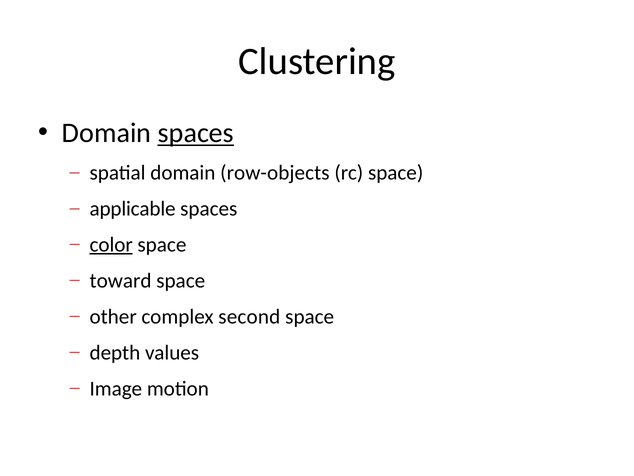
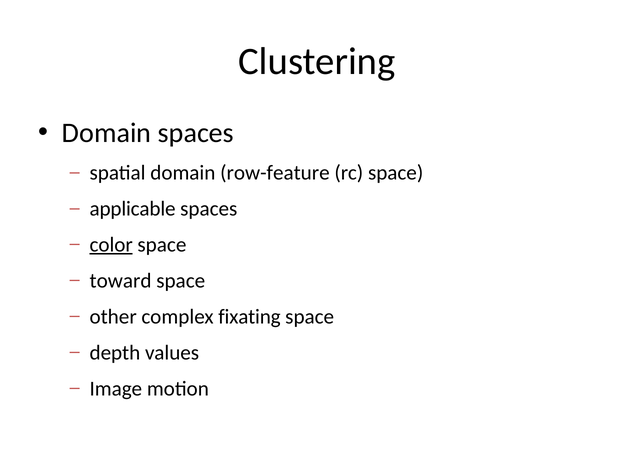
spaces underline: present -> none (196, 133)
row-objects: row-objects -> row-feature (275, 173)
second: second -> fixating (249, 316)
